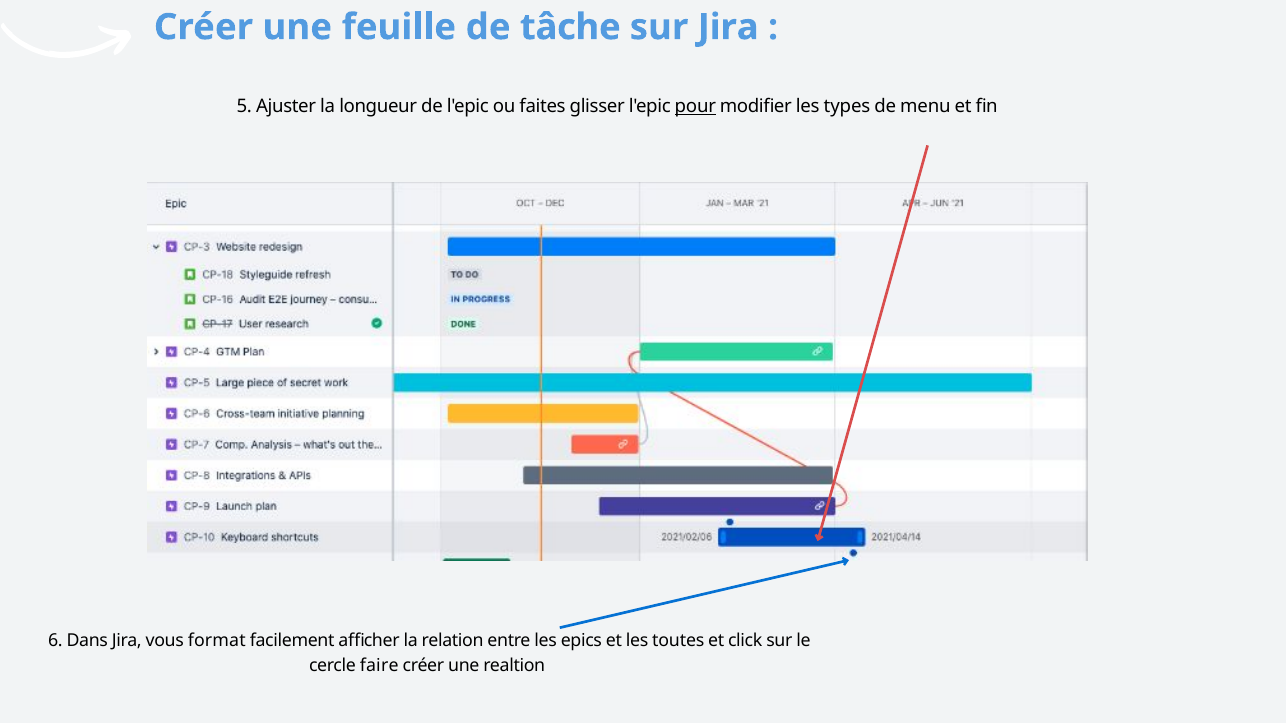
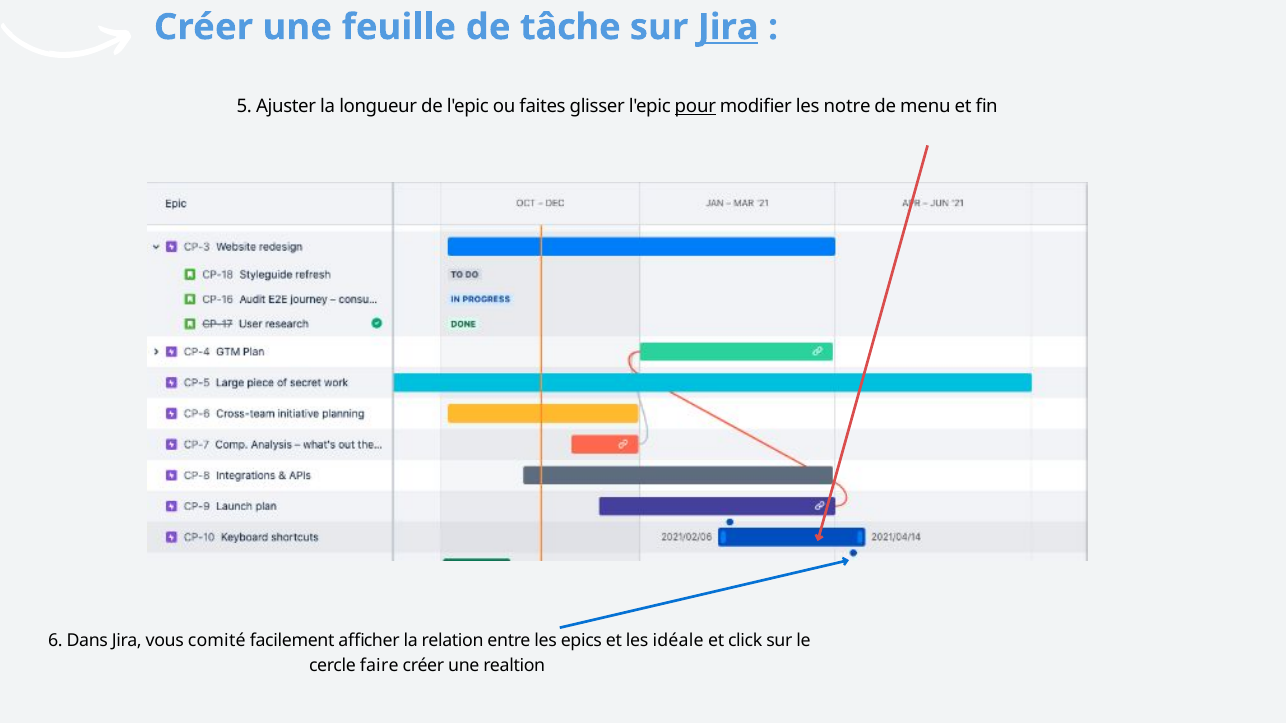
Jira underline: none -> present (728, 27)
types: types -> notre (847, 106)
format: format -> comité (217, 641)
toutes: toutes -> idéale (678, 641)
